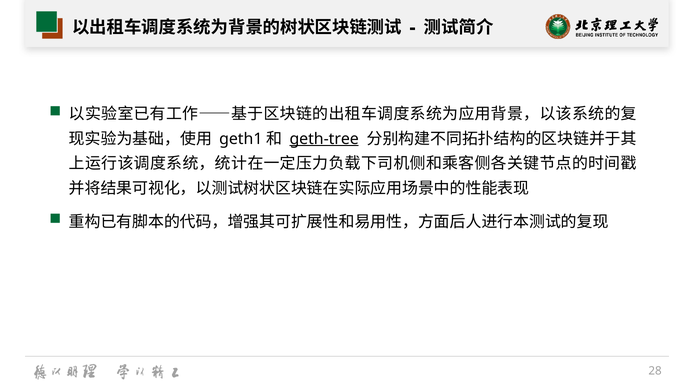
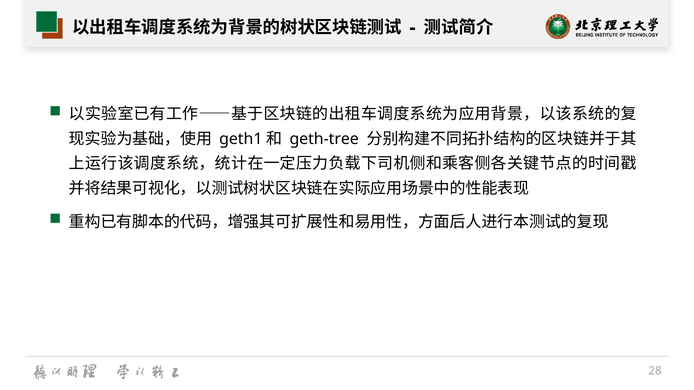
geth-tree underline: present -> none (324, 139)
